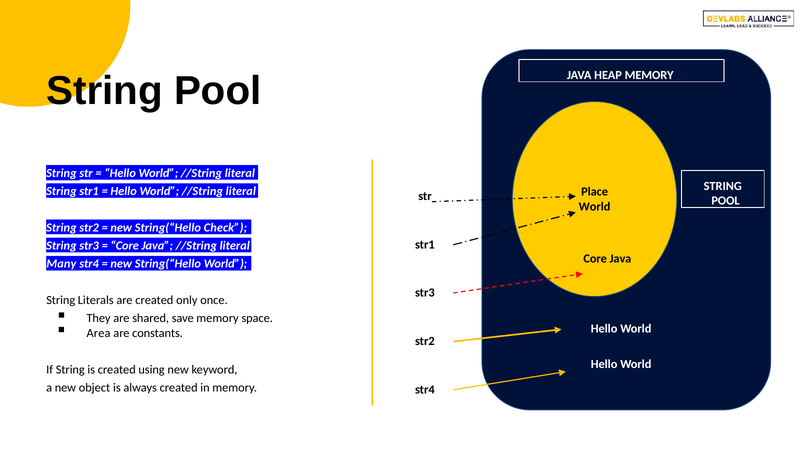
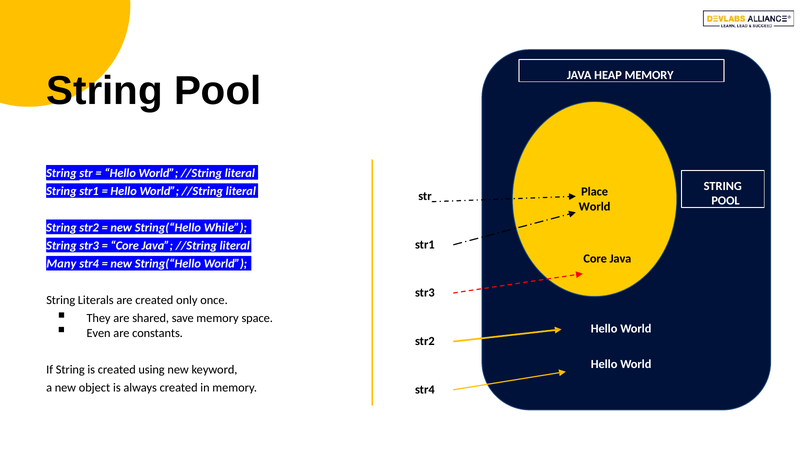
Check: Check -> While (225, 228)
Area: Area -> Even (99, 334)
